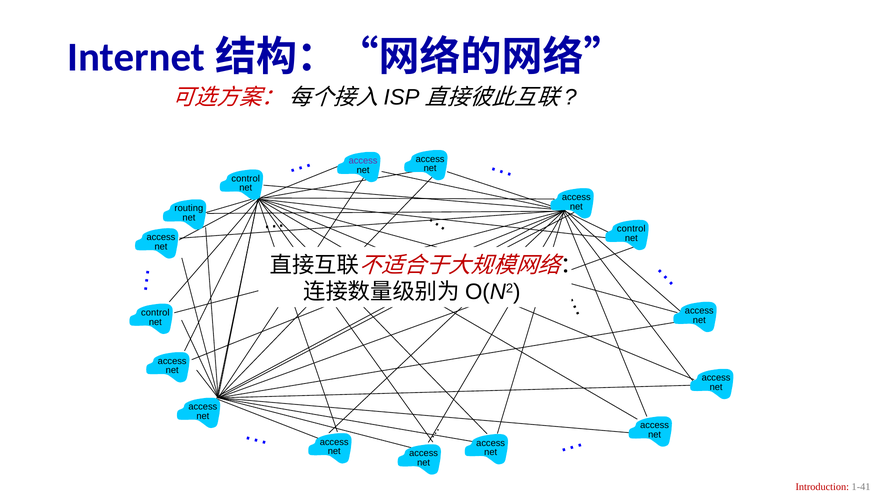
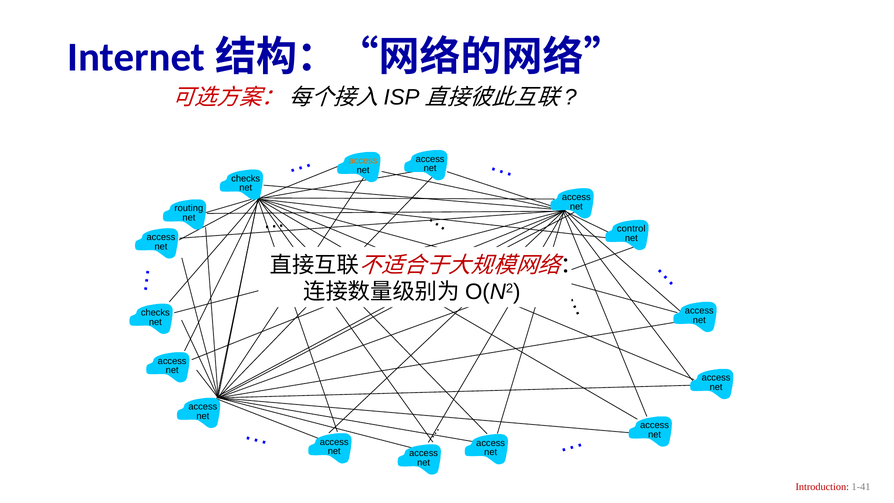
access colour: purple -> orange (363, 161)
control: control -> checks (246, 178)
control: control -> checks (155, 313)
